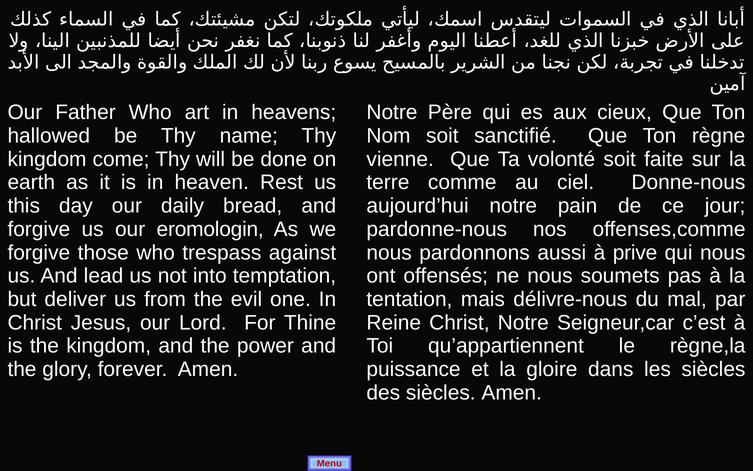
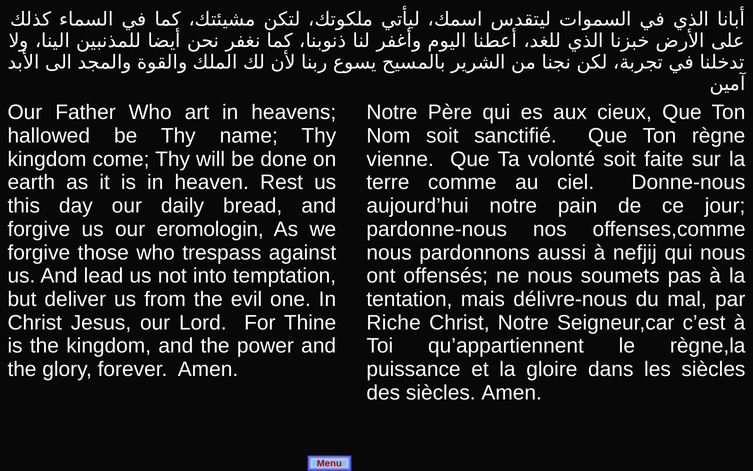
prive: prive -> nefjij (635, 252)
Reine: Reine -> Riche (394, 322)
